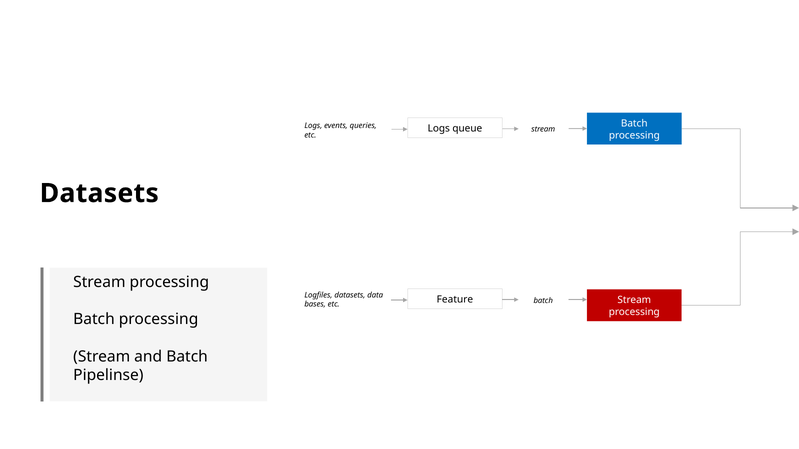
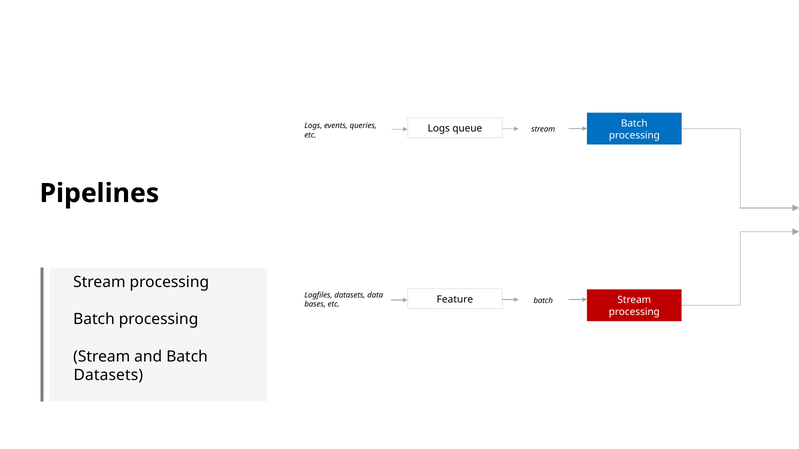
Datasets: Datasets -> Pipelines (99, 194)
Pipelinse: Pipelinse -> Datasets (108, 376)
